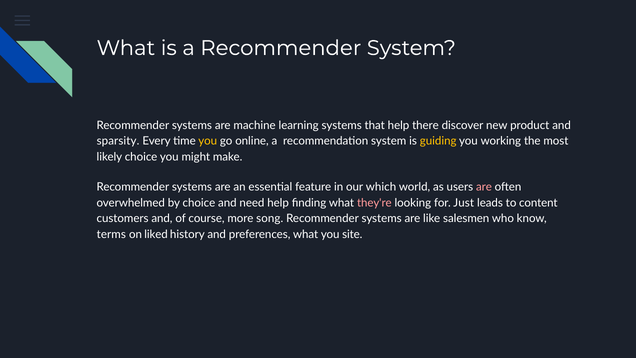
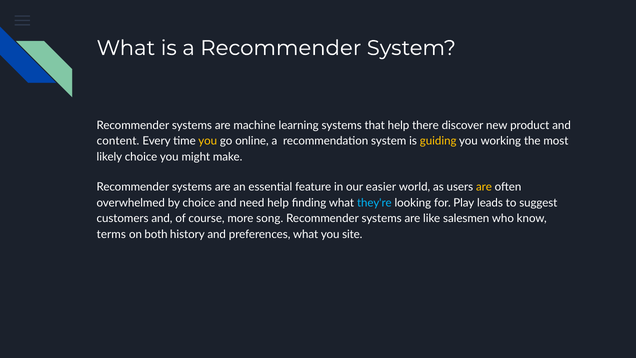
sparsity: sparsity -> content (118, 141)
which: which -> easier (381, 187)
are colour: pink -> yellow (484, 187)
they're colour: pink -> light blue (374, 203)
Just: Just -> Play (464, 203)
content: content -> suggest (538, 203)
liked: liked -> both (156, 234)
